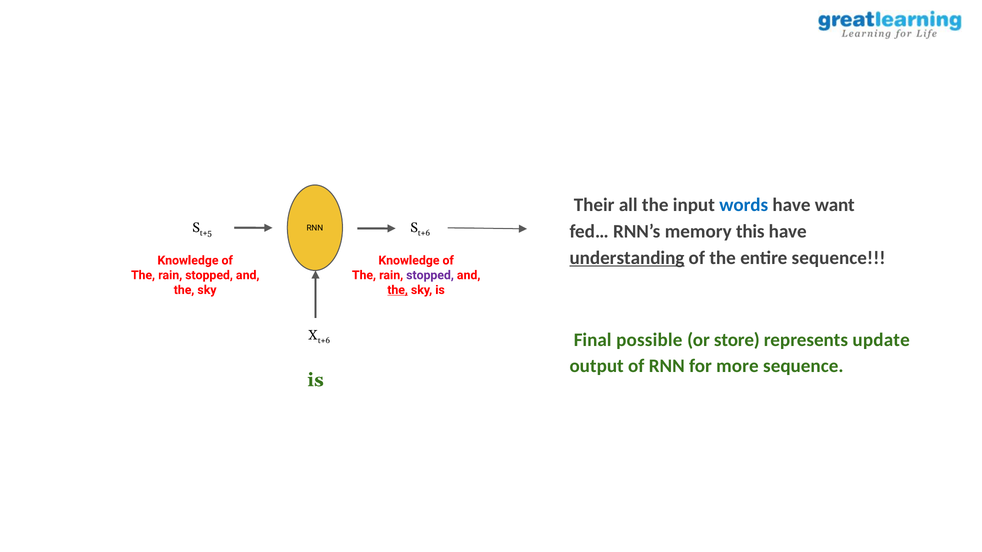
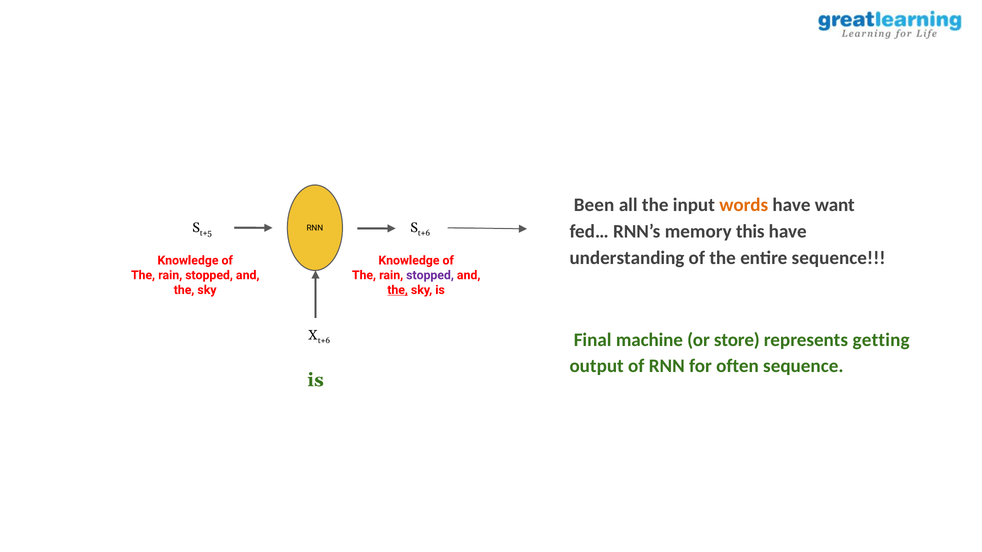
Their: Their -> Been (594, 205)
words colour: blue -> orange (744, 205)
understanding underline: present -> none (627, 258)
possible: possible -> machine (649, 340)
update: update -> getting (881, 340)
more: more -> often (737, 366)
